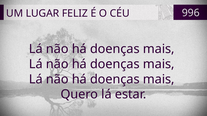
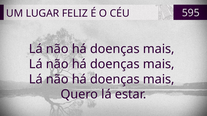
996: 996 -> 595 (191, 13)
